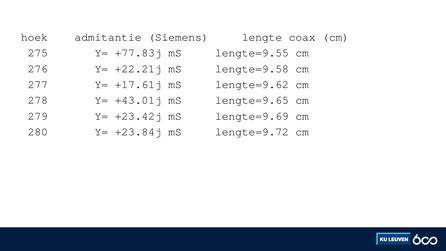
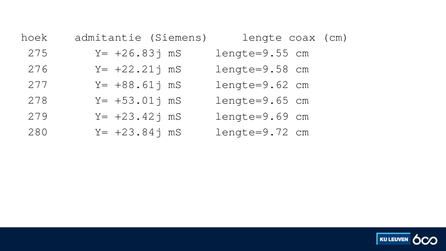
+77.83j: +77.83j -> +26.83j (138, 53)
+17.61j: +17.61j -> +88.61j (138, 84)
+43.01j: +43.01j -> +53.01j (138, 100)
